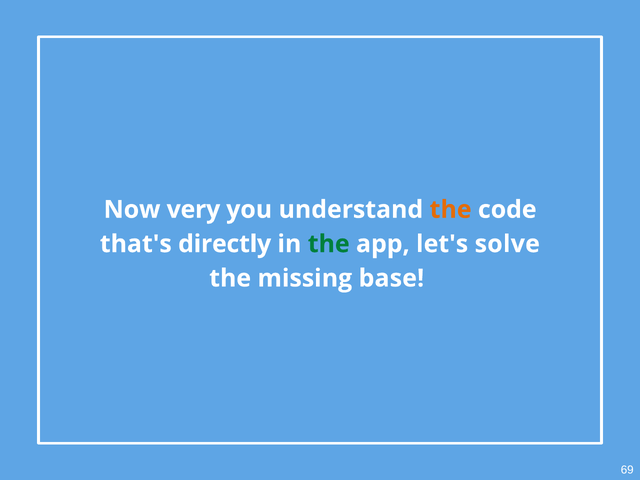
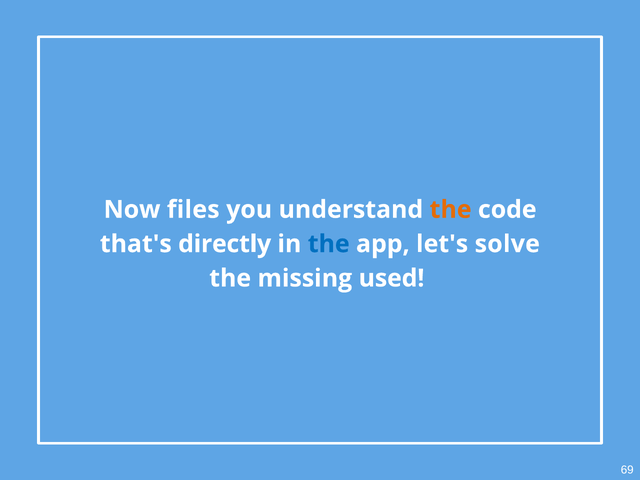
very: very -> files (193, 210)
the colour: green -> blue (329, 244)
base: base -> used (392, 278)
